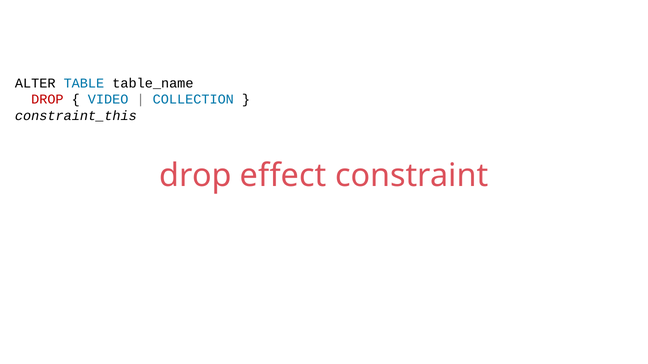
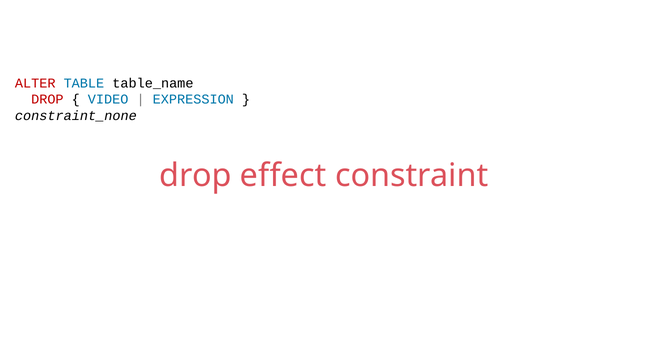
ALTER colour: black -> red (35, 83)
COLLECTION: COLLECTION -> EXPRESSION (193, 100)
constraint_this: constraint_this -> constraint_none (76, 116)
